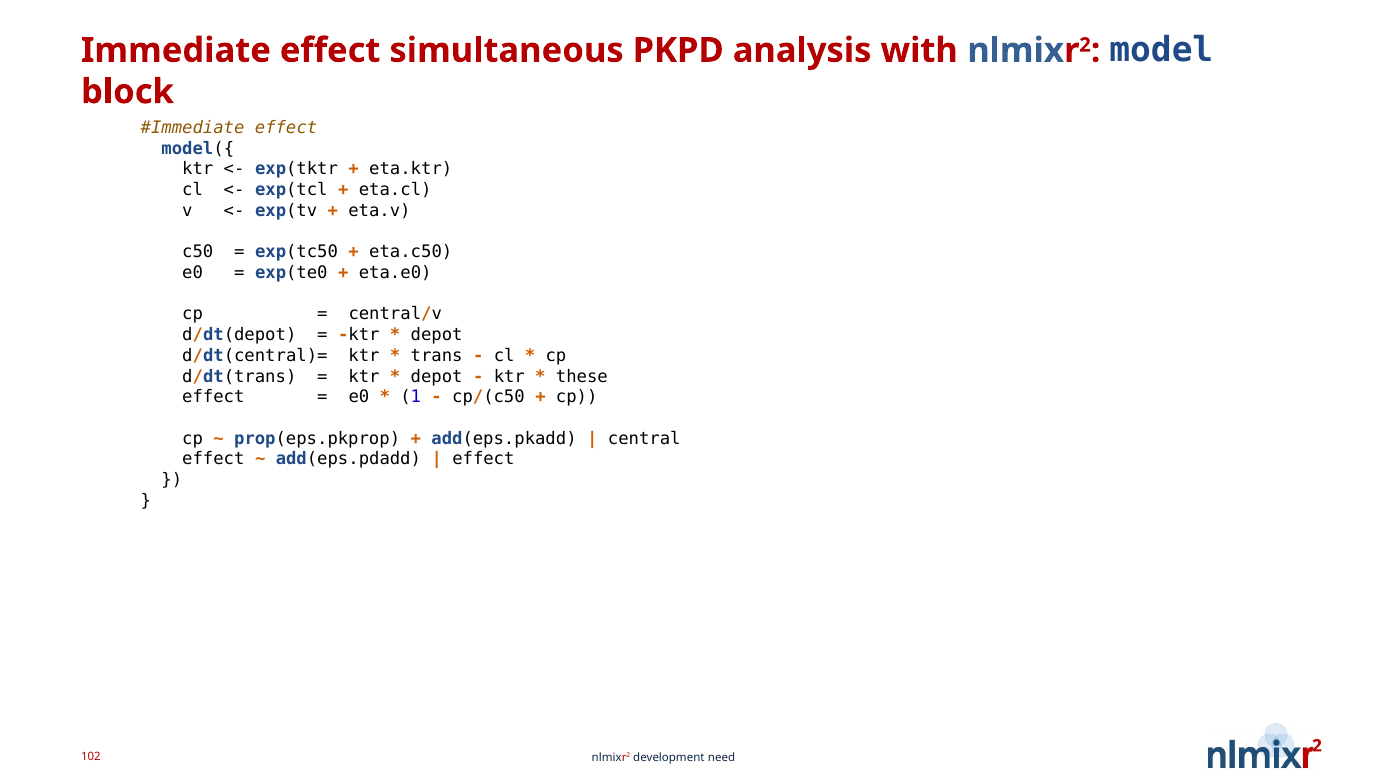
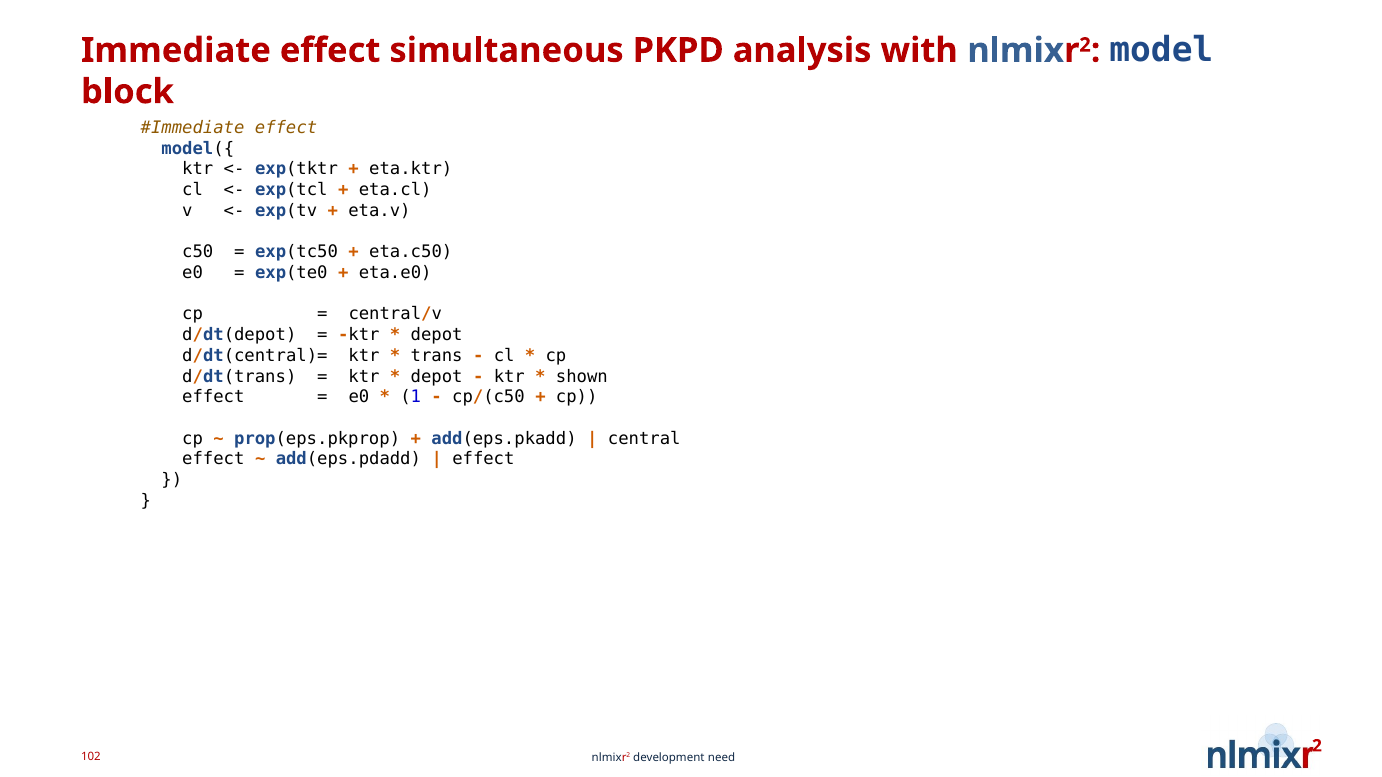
these: these -> shown (582, 377)
